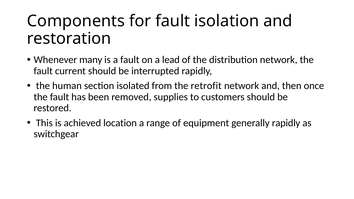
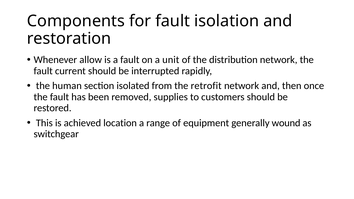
many: many -> allow (91, 60)
lead: lead -> unit (171, 60)
generally rapidly: rapidly -> wound (286, 123)
